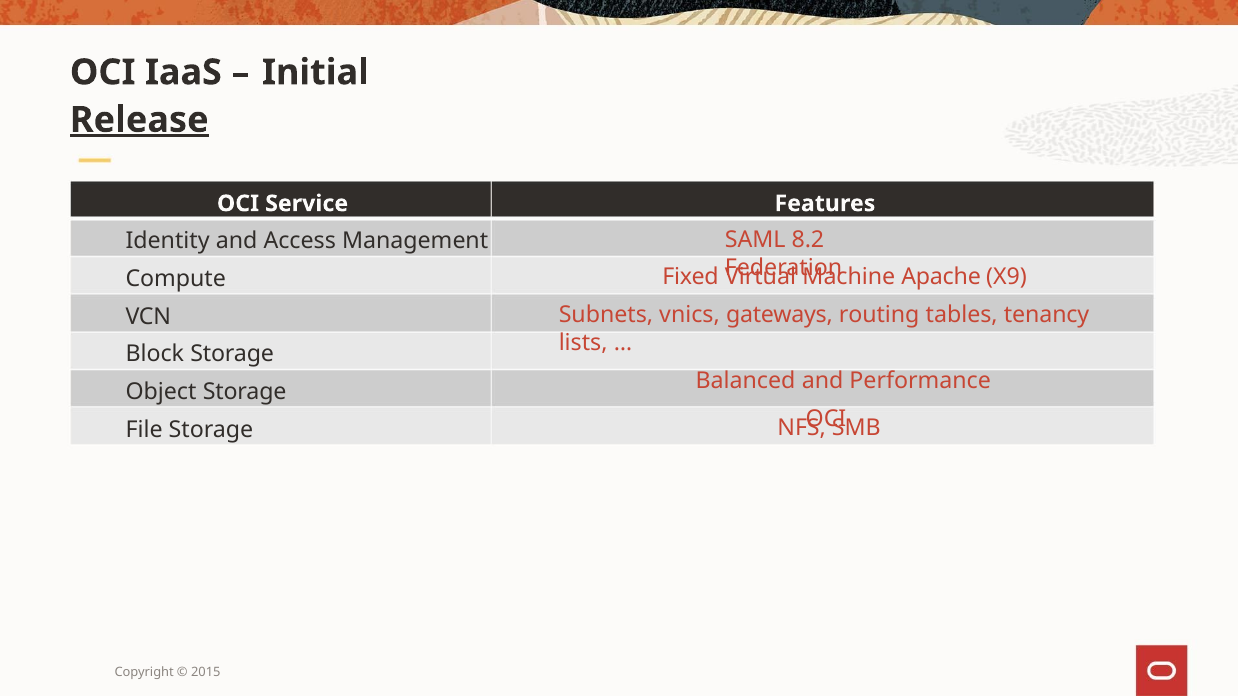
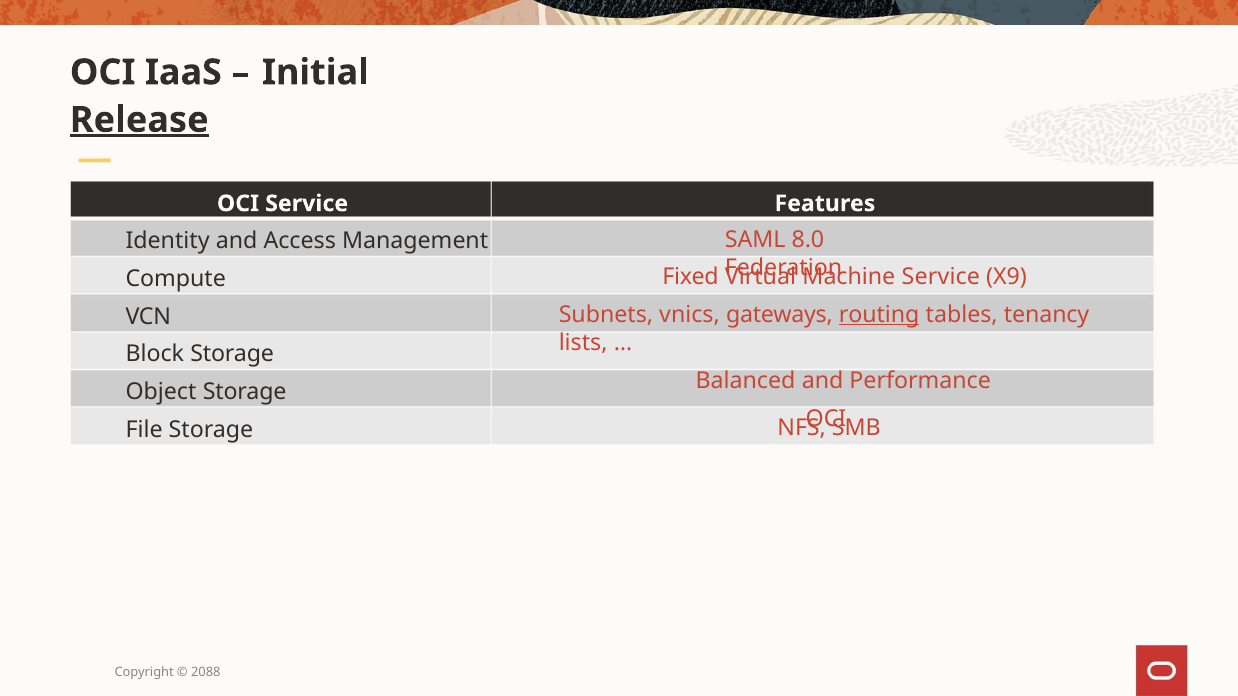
8.2: 8.2 -> 8.0 (808, 239)
Machine Apache: Apache -> Service (941, 277)
routing underline: none -> present (879, 315)
2015: 2015 -> 2088 (206, 673)
